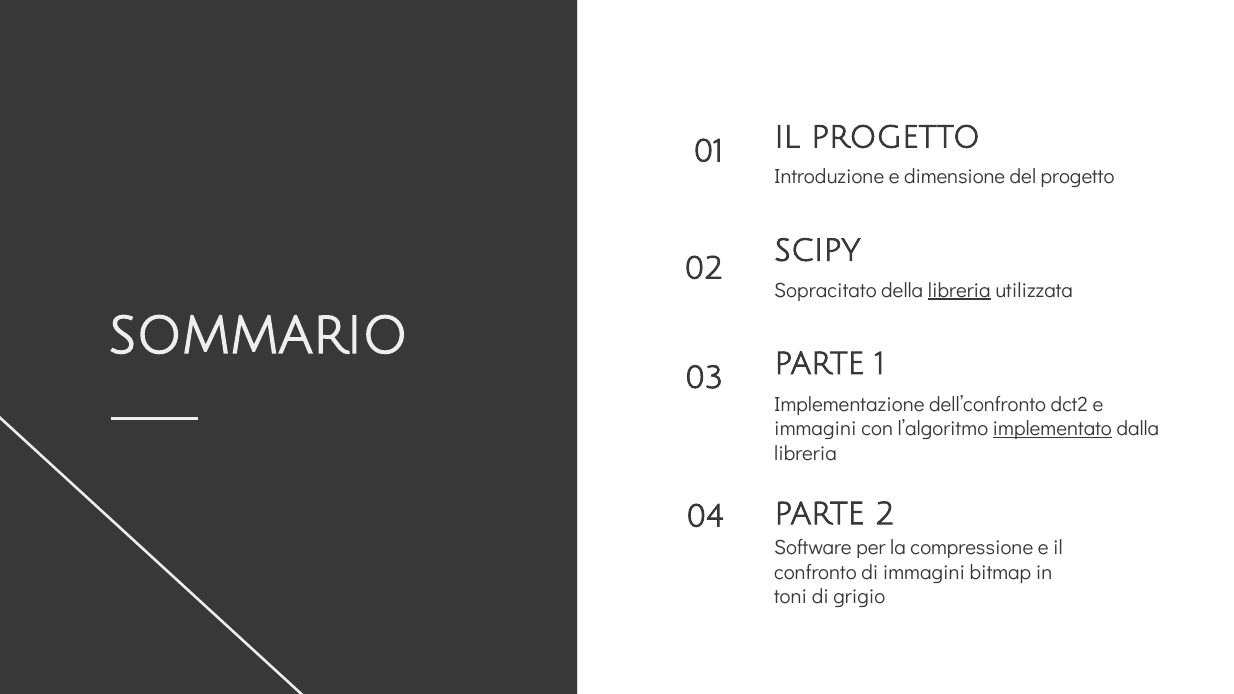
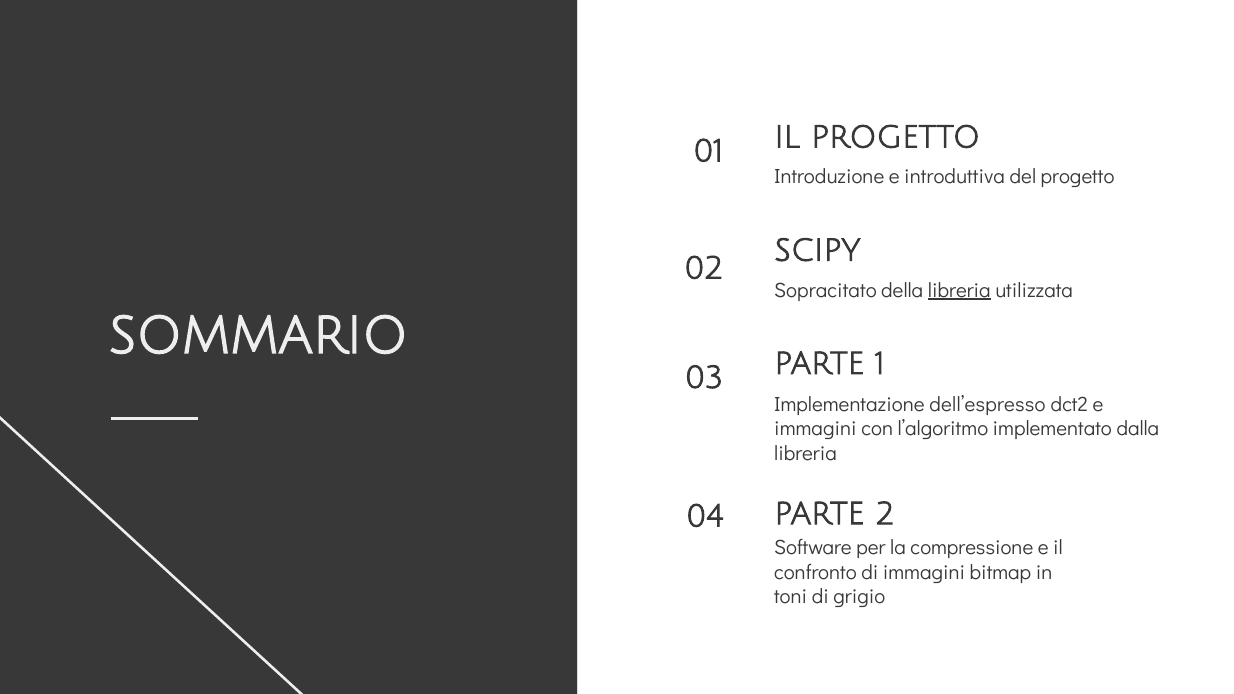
dimensione: dimensione -> introduttiva (955, 177)
dell’confronto: dell’confronto -> dell’espresso (988, 404)
implementato underline: present -> none (1052, 429)
